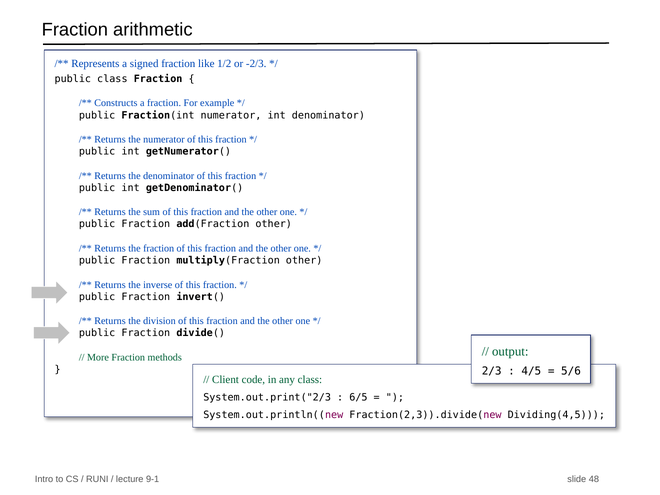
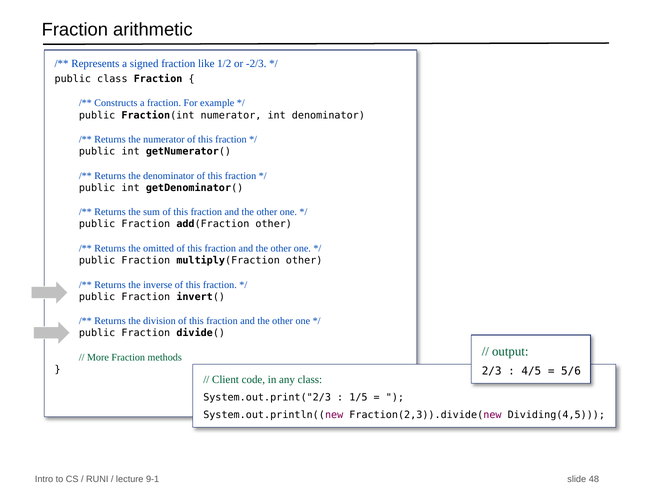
the fraction: fraction -> omitted (159, 248)
6/5: 6/5 -> 1/5 (358, 398)
